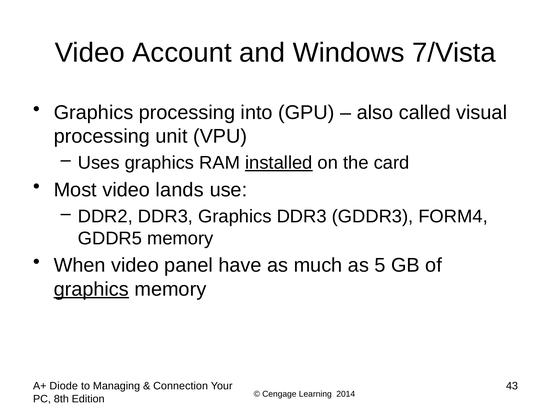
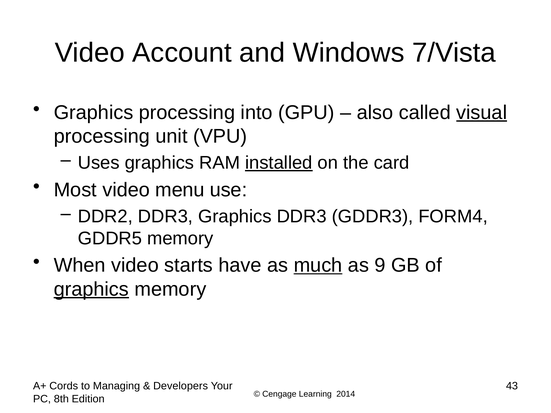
visual underline: none -> present (482, 113)
lands: lands -> menu (180, 190)
panel: panel -> starts (189, 265)
much underline: none -> present (318, 265)
5: 5 -> 9 (380, 265)
Diode: Diode -> Cords (64, 386)
Connection: Connection -> Developers (181, 386)
